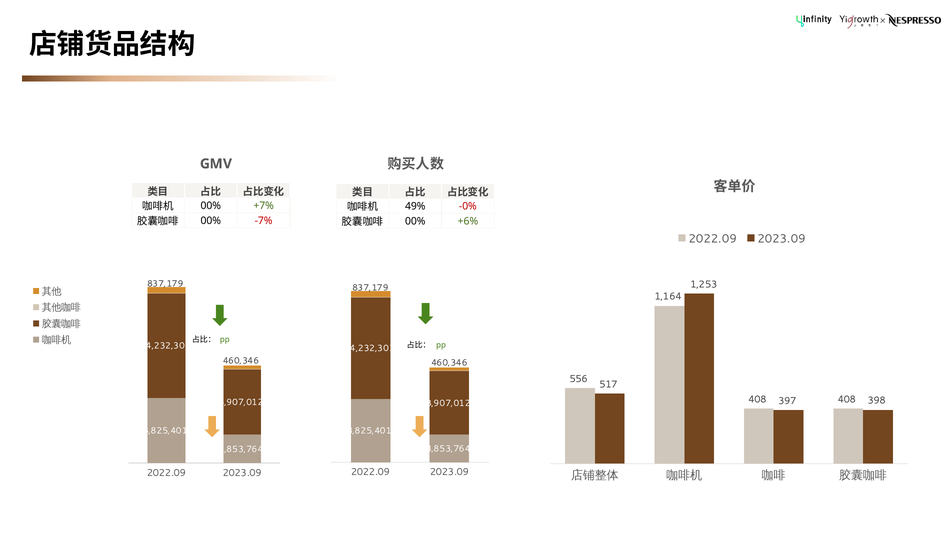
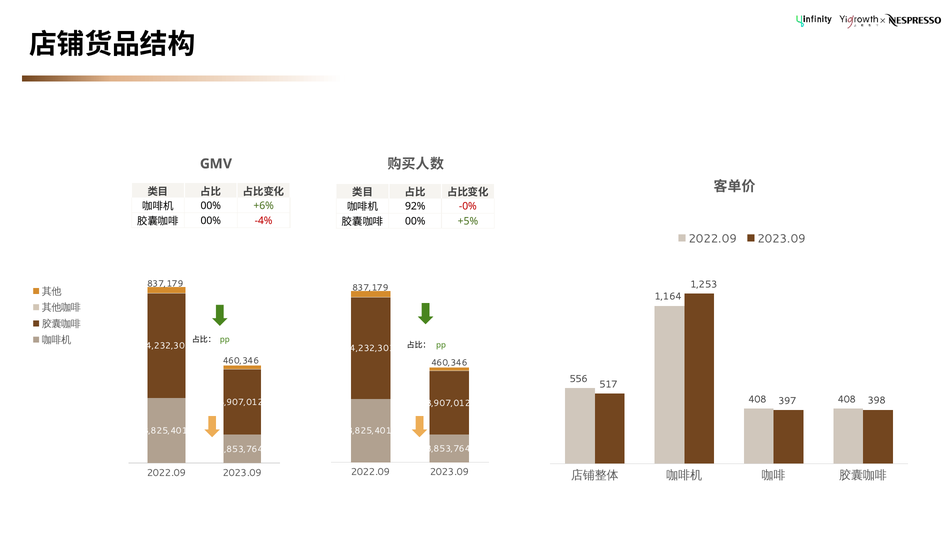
+7%: +7% -> +6% (264, 206)
49%: 49% -> 92% (415, 206)
-7%: -7% -> -4% (264, 221)
+6%: +6% -> +5% (468, 221)
